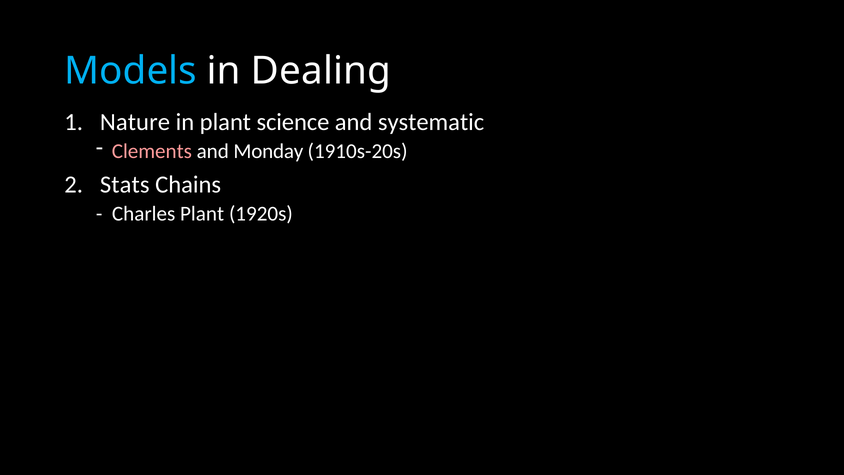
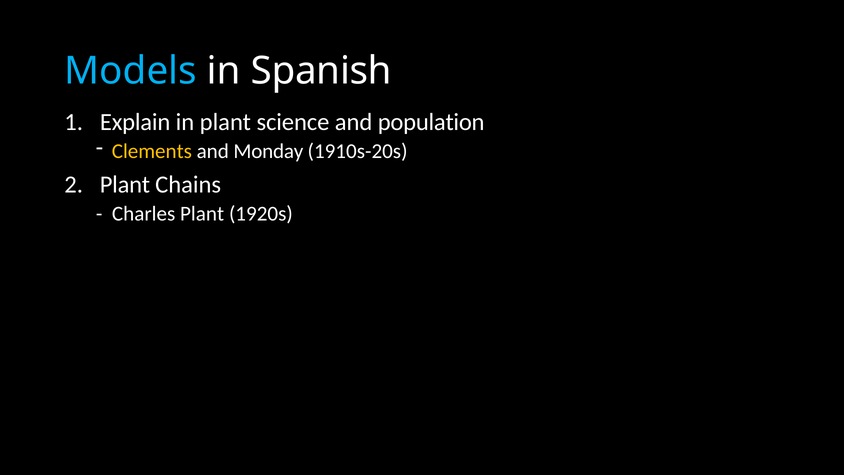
Dealing: Dealing -> Spanish (321, 71)
Nature: Nature -> Explain (135, 122)
systematic: systematic -> population (431, 122)
Clements colour: pink -> yellow (152, 151)
Stats: Stats -> Plant (125, 184)
